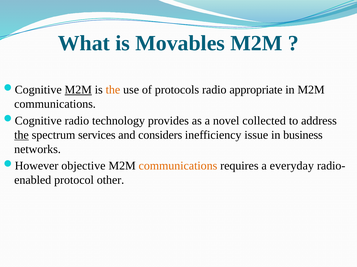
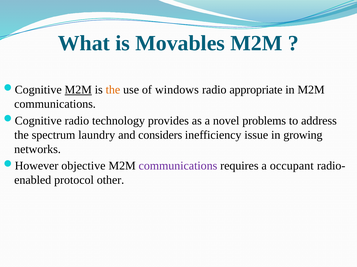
protocols: protocols -> windows (177, 90)
collected: collected -> problems (264, 121)
the underline: present -> none (21, 135)
services: services -> laundry (97, 135)
business: business -> growing (303, 135)
communications colour: orange -> purple (178, 166)
everyday: everyday -> occupant (292, 166)
